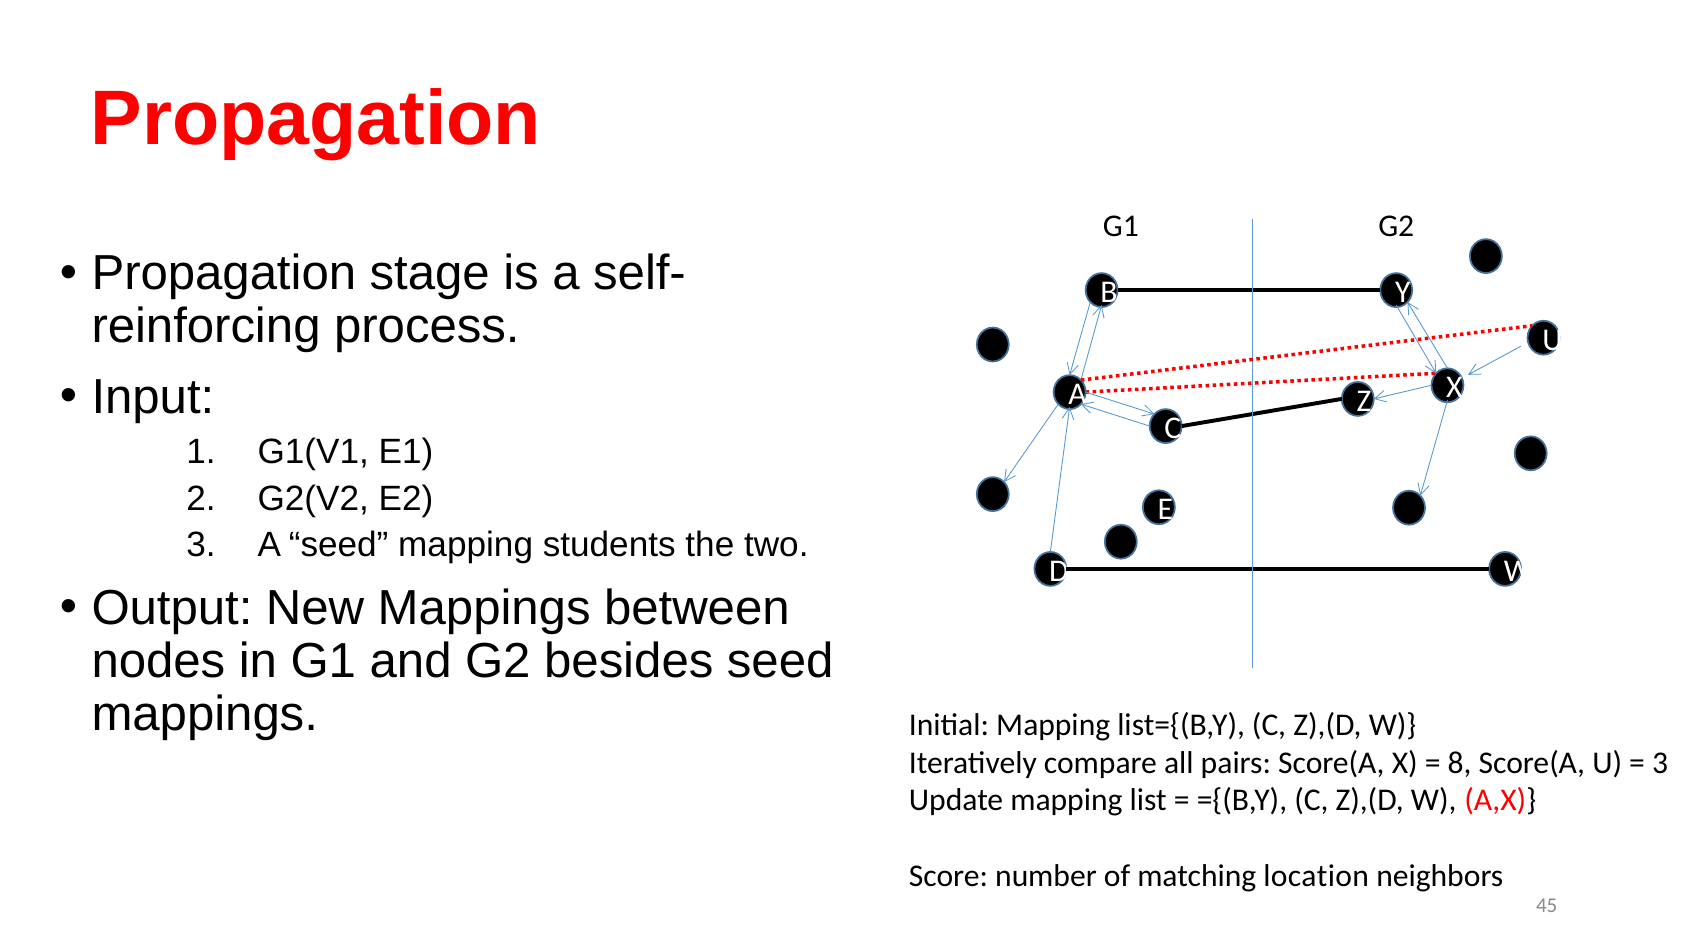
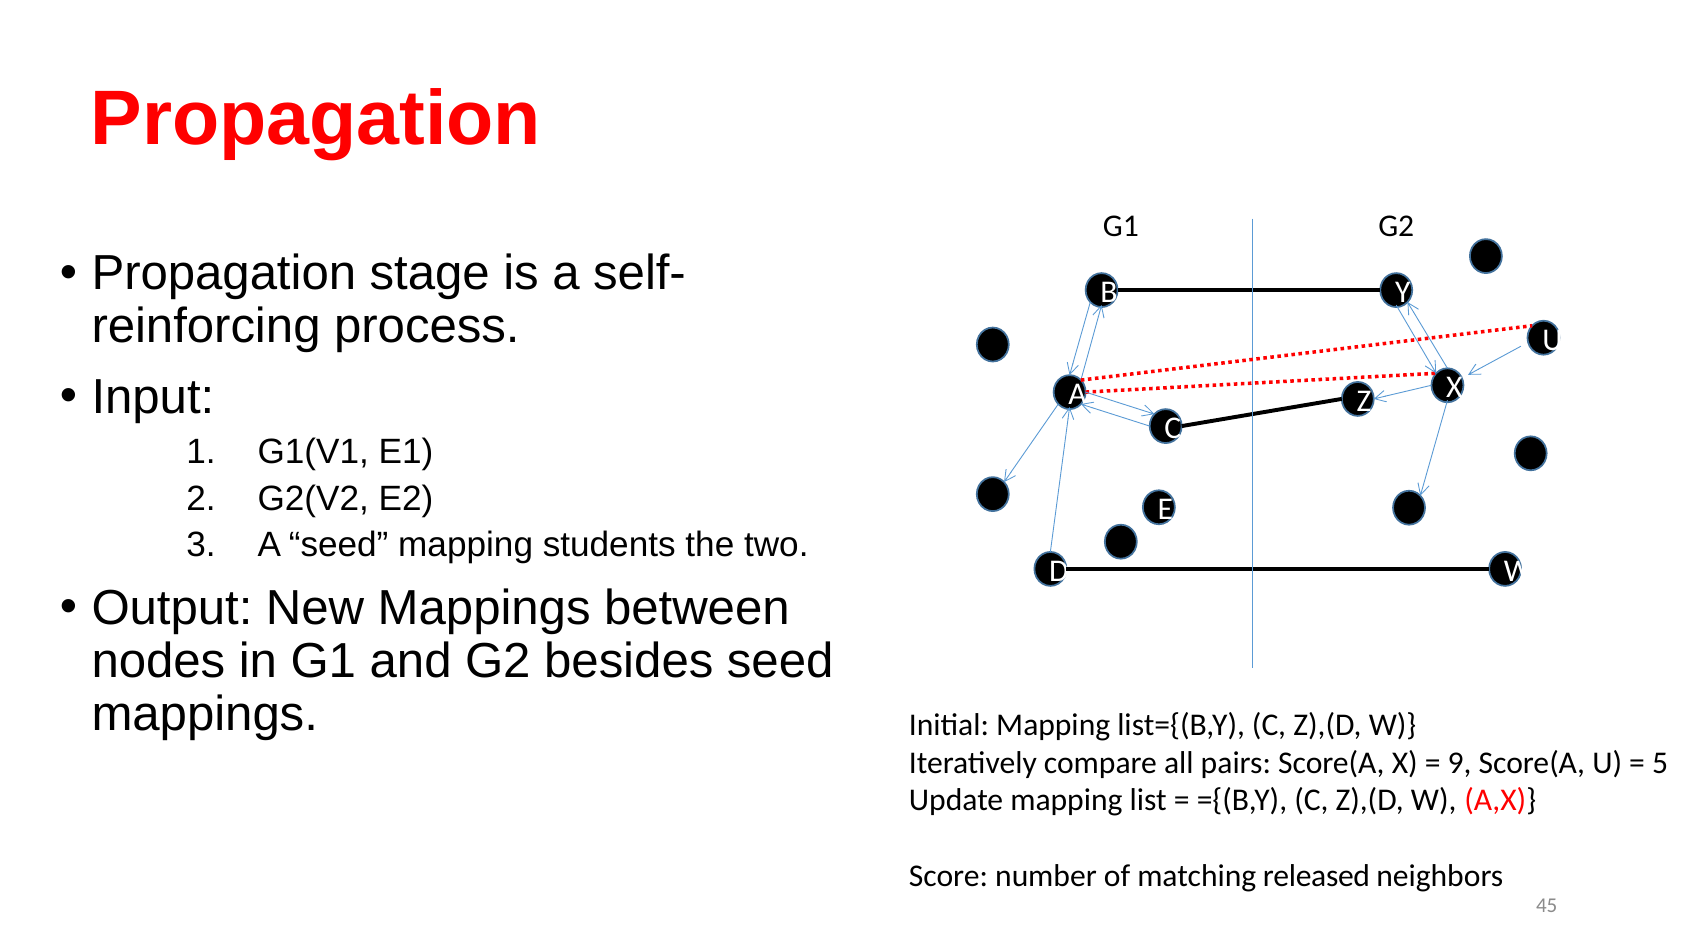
8: 8 -> 9 (1460, 763)
3: 3 -> 5 (1660, 763)
location: location -> released (1316, 877)
